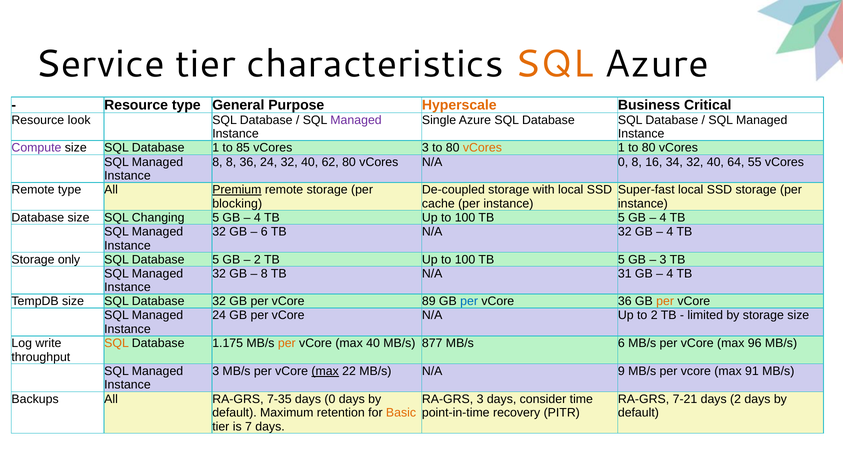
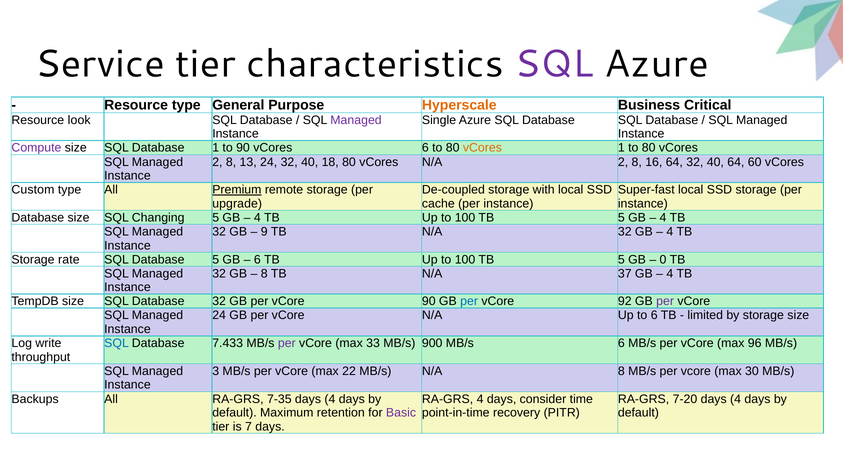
SQL colour: orange -> purple (554, 64)
to 85: 85 -> 90 (243, 148)
vCores 3: 3 -> 6 (425, 148)
8: 8 -> 2 (217, 162)
8 36: 36 -> 13 (248, 162)
62: 62 -> 18 (330, 162)
N/A 0: 0 -> 2 (623, 162)
16 34: 34 -> 64 (674, 162)
55: 55 -> 60 (755, 162)
Remote: Remote -> Custom (33, 190)
blocking: blocking -> upgrade (237, 204)
6: 6 -> 9 (264, 232)
only: only -> rate (69, 260)
2: 2 -> 6 (257, 260)
3: 3 -> 0 (663, 260)
31: 31 -> 37 (625, 274)
vCore 89: 89 -> 90 (429, 302)
vCore 36: 36 -> 92 (625, 302)
per colour: orange -> purple (665, 302)
to 2: 2 -> 6 (654, 316)
SQL colour: orange -> blue (117, 343)
1.175: 1.175 -> 7.433 (228, 343)
per colour: orange -> purple (287, 343)
max 40: 40 -> 33 (373, 343)
877: 877 -> 900 (432, 343)
max underline: present -> none (325, 371)
N/A 9: 9 -> 8 (621, 371)
91: 91 -> 30 (752, 371)
7-35 days 0: 0 -> 4 (330, 399)
RA-GRS 3: 3 -> 4 (480, 399)
7-21: 7-21 -> 7-20 (685, 399)
2: 2 -> 4 (736, 399)
Basic colour: orange -> purple (401, 413)
